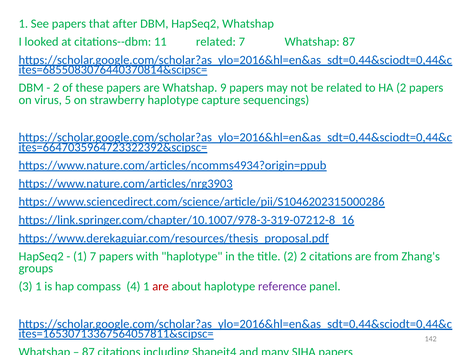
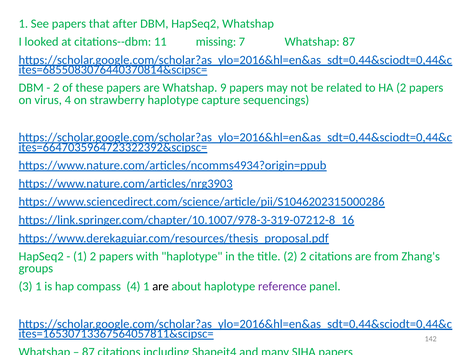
11 related: related -> missing (216, 42)
virus 5: 5 -> 4 (68, 100)
1 7: 7 -> 2 (93, 257)
are colour: red -> black (161, 287)
